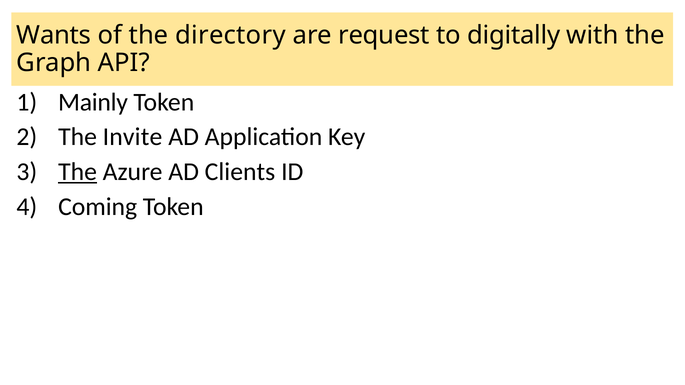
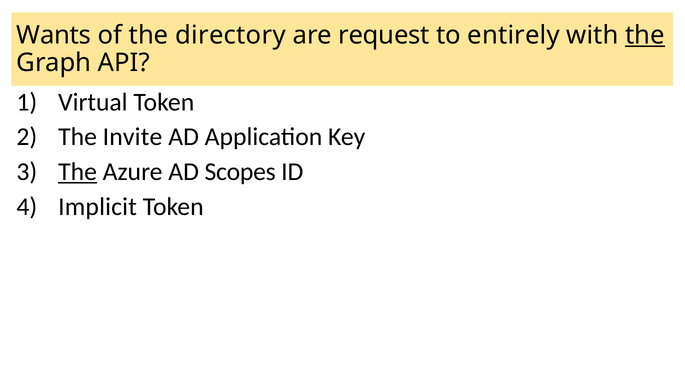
digitally: digitally -> entirely (514, 35)
the underline: none -> present (645, 35)
Mainly: Mainly -> Virtual (93, 102)
Clients: Clients -> Scopes (240, 172)
Coming: Coming -> Implicit (98, 207)
